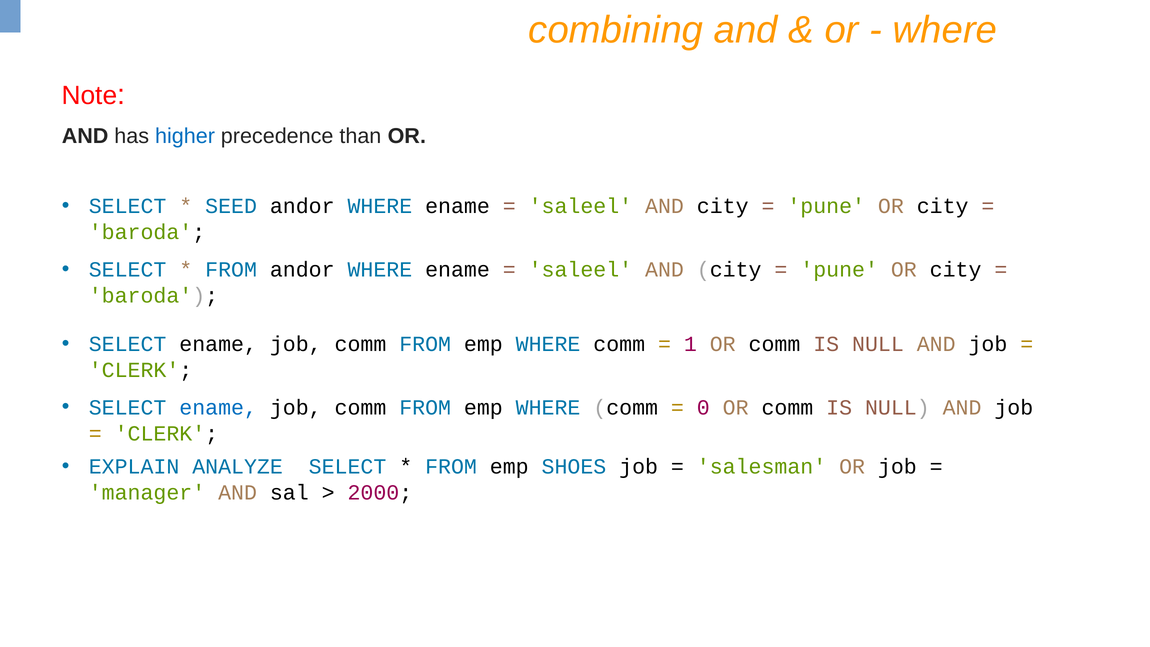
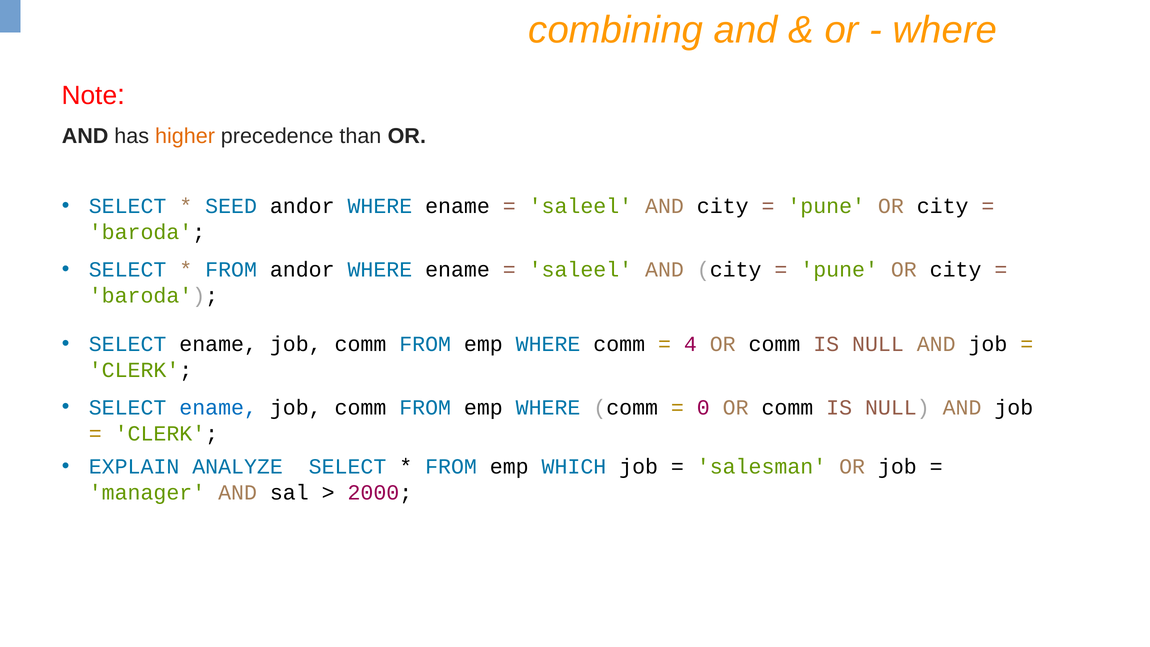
higher colour: blue -> orange (185, 136)
1: 1 -> 4 (690, 344)
SHOES: SHOES -> WHICH (574, 467)
